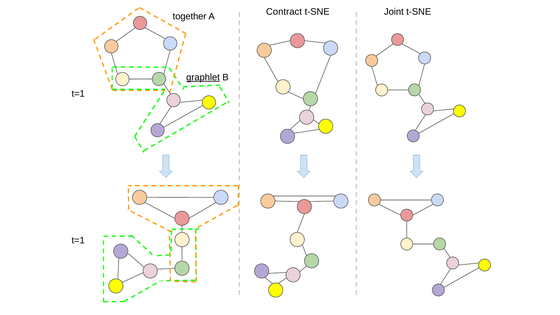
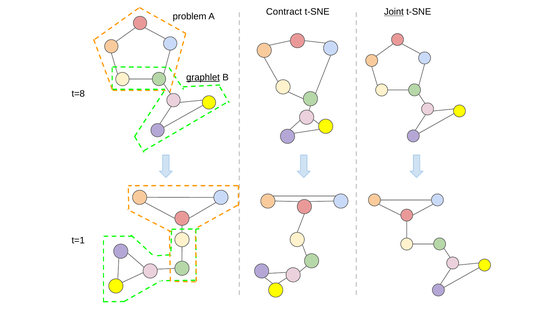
Joint underline: none -> present (394, 12)
together: together -> problem (190, 16)
t=1: t=1 -> t=8 (78, 94)
